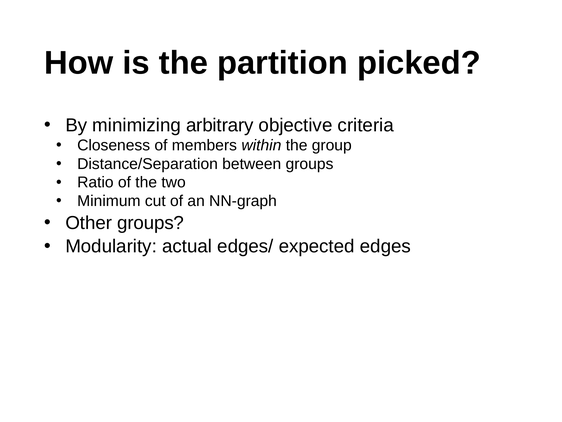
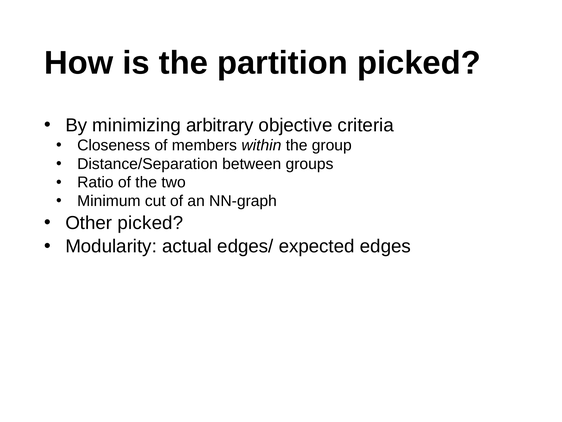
Other groups: groups -> picked (151, 223)
